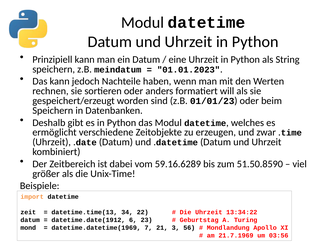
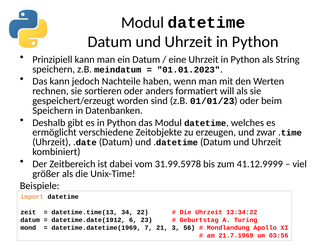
59.16.6289: 59.16.6289 -> 31.99.5978 (178, 164)
51.50.8590: 51.50.8590 -> 41.12.9999 (260, 164)
